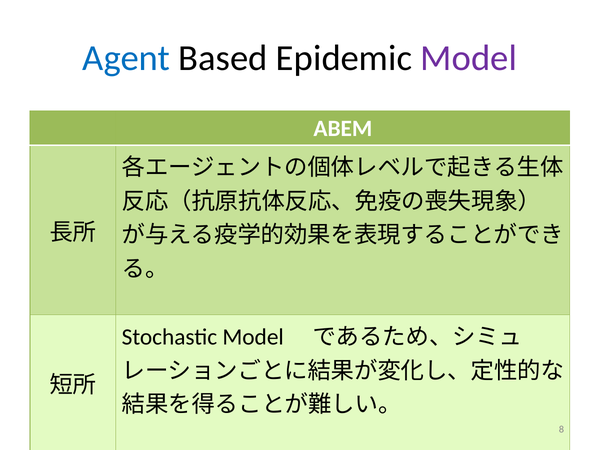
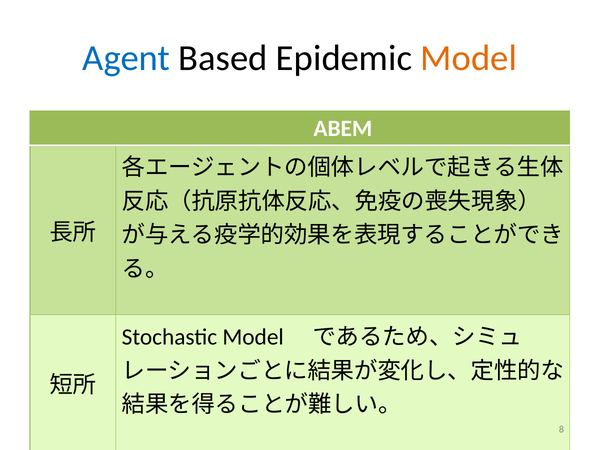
Model colour: purple -> orange (469, 58)
